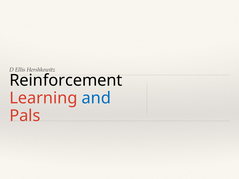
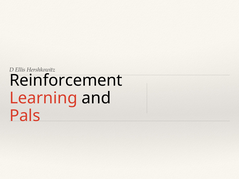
and colour: blue -> black (96, 98)
